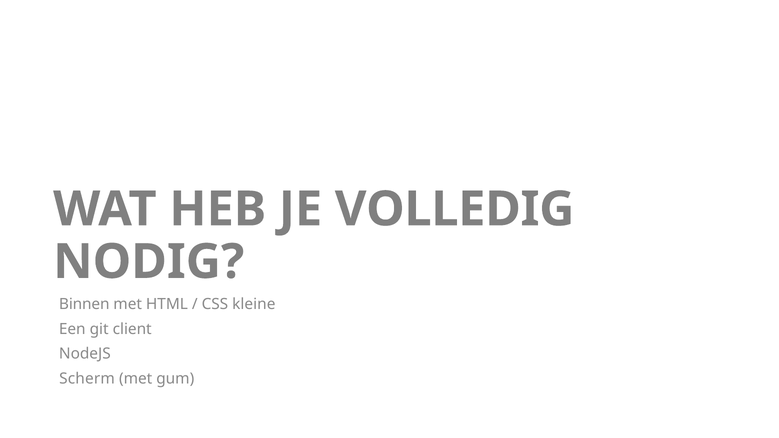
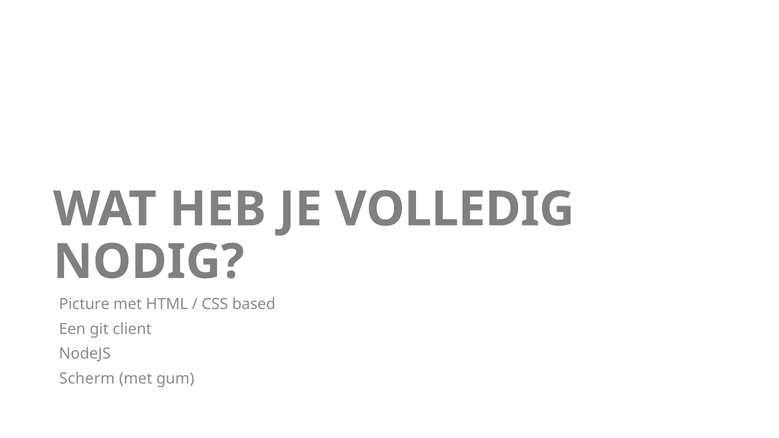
Binnen: Binnen -> Picture (84, 304)
kleine: kleine -> based (254, 304)
